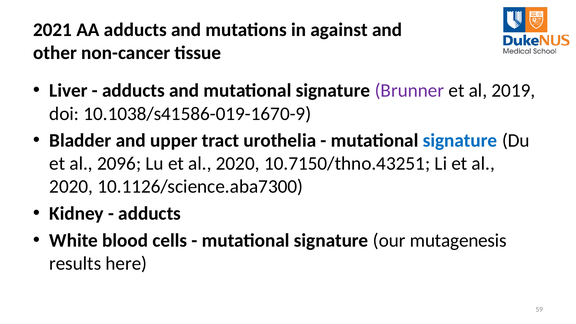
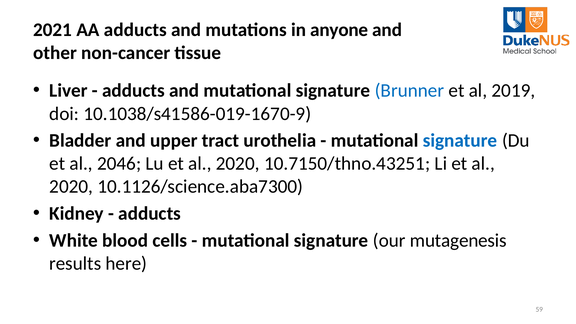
against: against -> anyone (339, 30)
Brunner colour: purple -> blue (409, 91)
2096: 2096 -> 2046 (119, 164)
